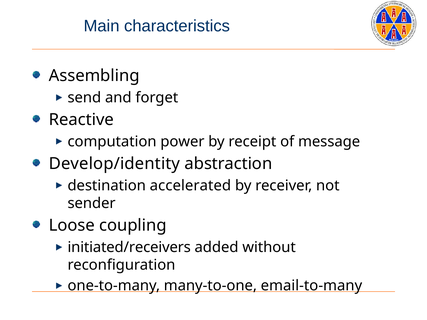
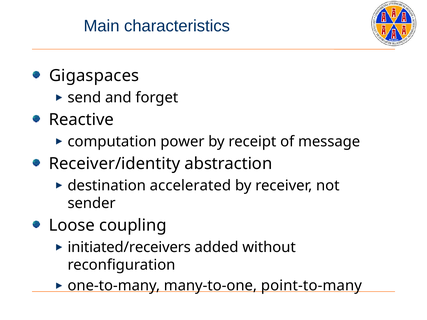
Assembling: Assembling -> Gigaspaces (94, 76)
Develop/identity: Develop/identity -> Receiver/identity (115, 164)
email-to-many: email-to-many -> point-to-many (311, 286)
